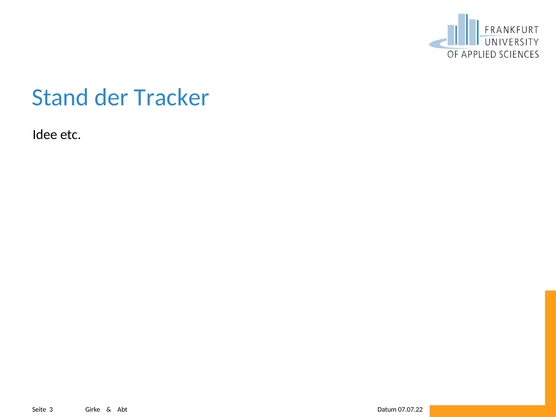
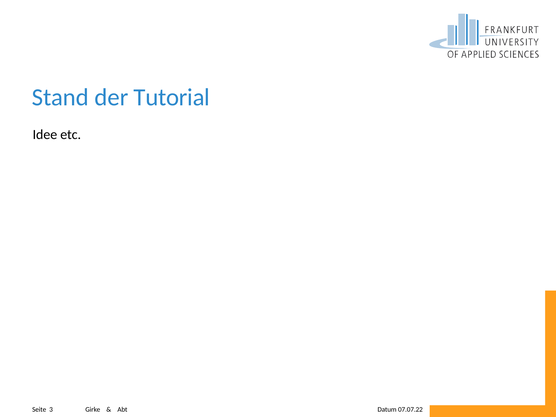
Tracker: Tracker -> Tutorial (172, 97)
